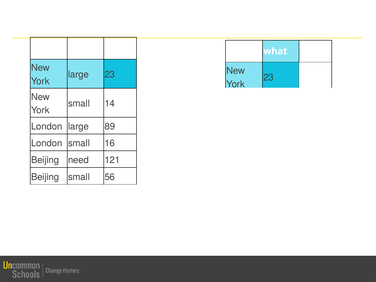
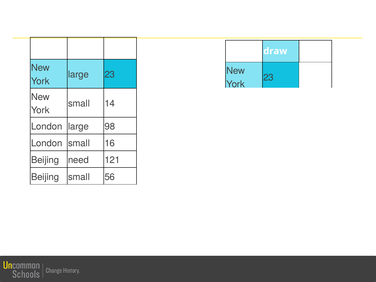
what: what -> draw (275, 51)
89: 89 -> 98 (110, 127)
